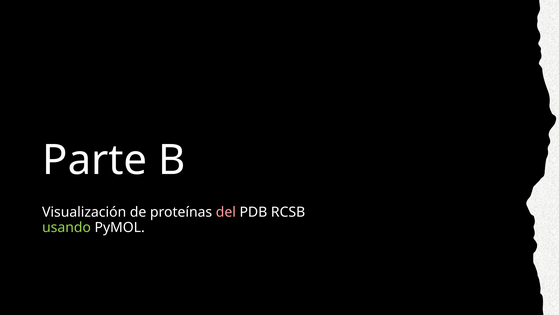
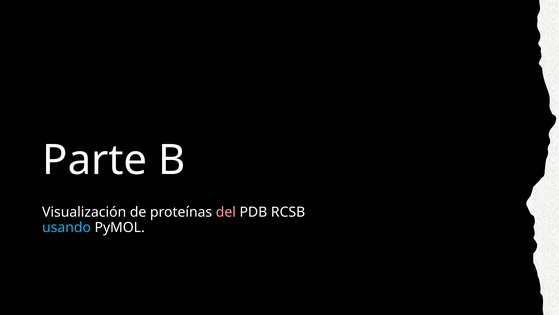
usando colour: light green -> light blue (67, 227)
